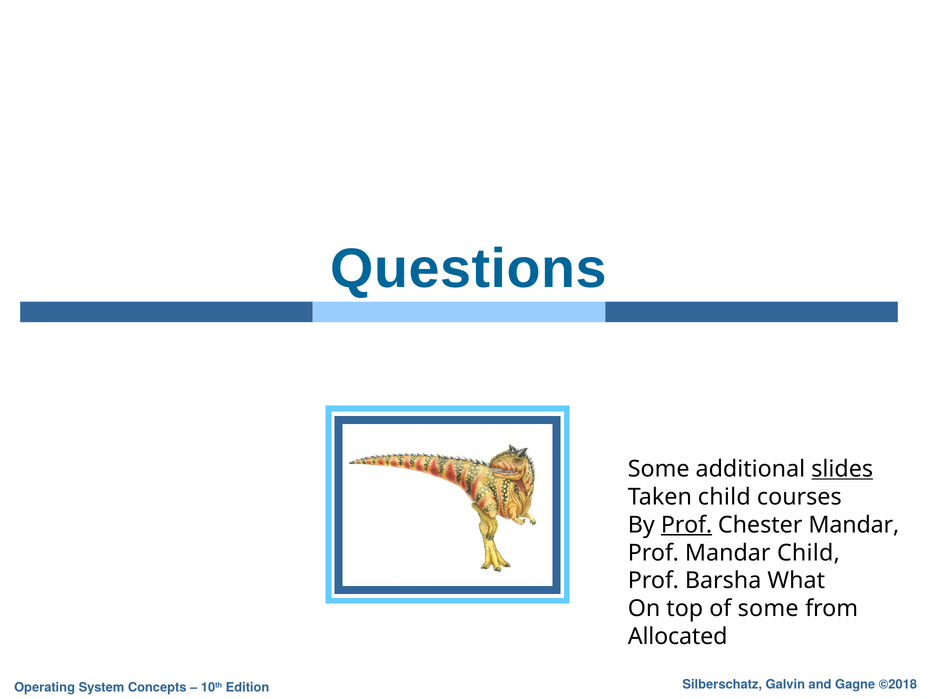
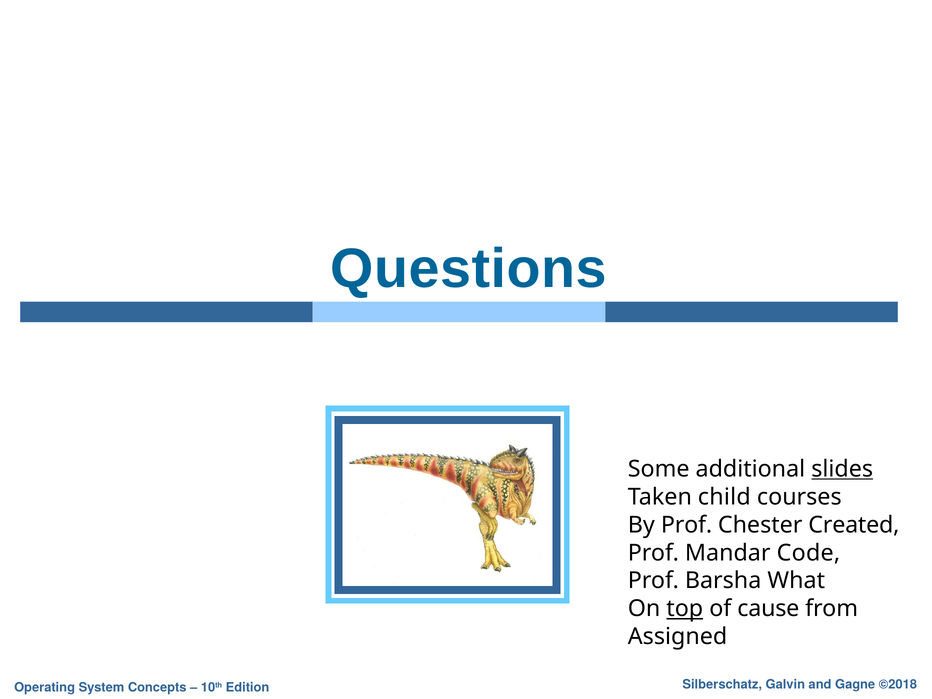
Prof underline: present -> none (687, 525)
Chester Mandar: Mandar -> Created (854, 525)
Mandar Child: Child -> Code (808, 553)
top underline: none -> present (685, 609)
of some: some -> cause (768, 609)
Allocated: Allocated -> Assigned (678, 637)
